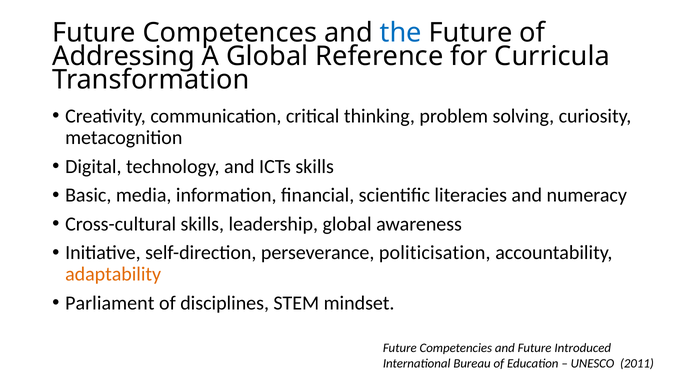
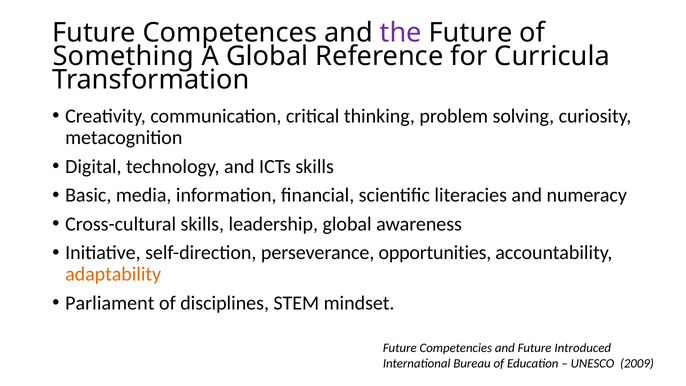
the colour: blue -> purple (401, 33)
Addressing: Addressing -> Something (123, 56)
politicisation: politicisation -> opportunities (435, 253)
2011: 2011 -> 2009 (637, 364)
